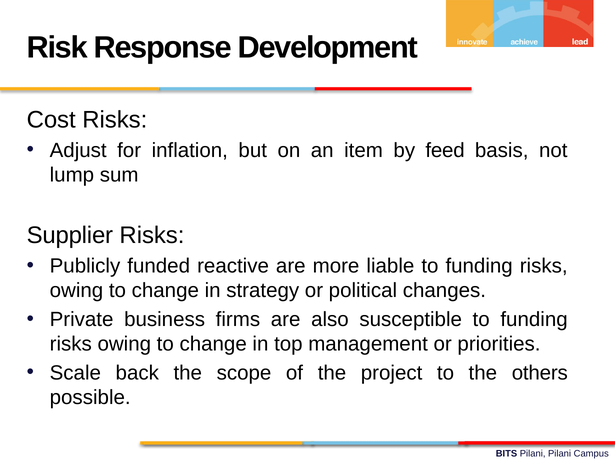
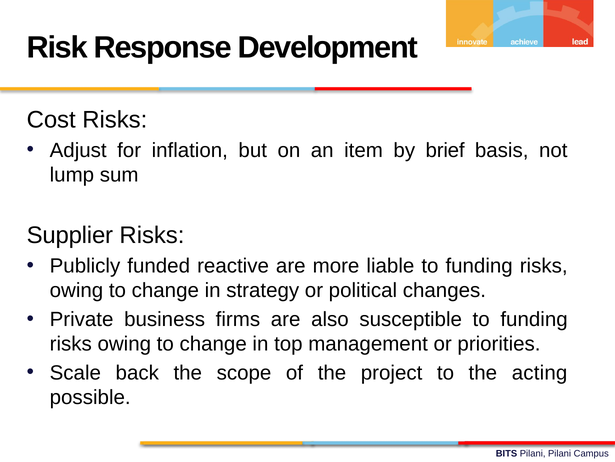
feed: feed -> brief (445, 150)
others: others -> acting (540, 372)
